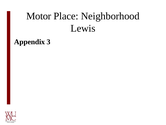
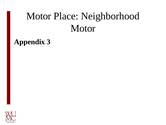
Lewis: Lewis -> Motor (83, 28)
